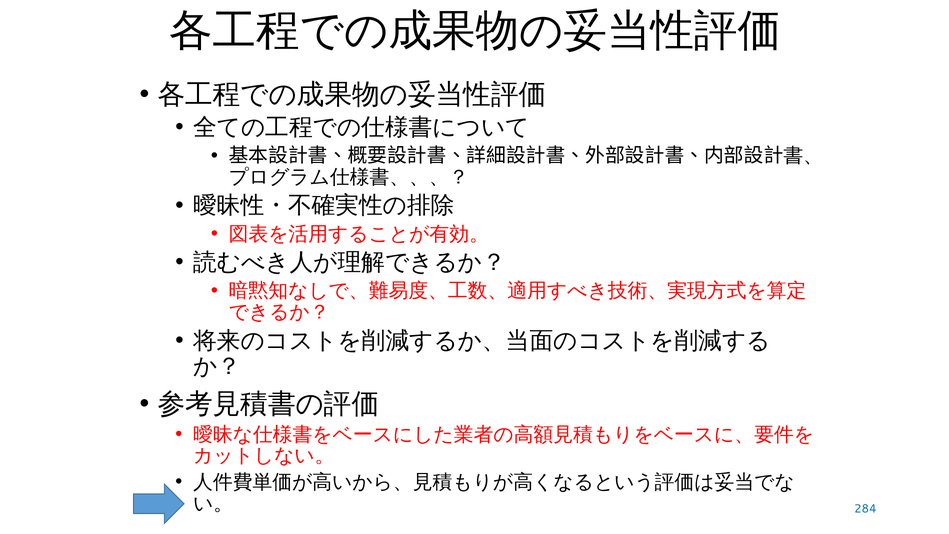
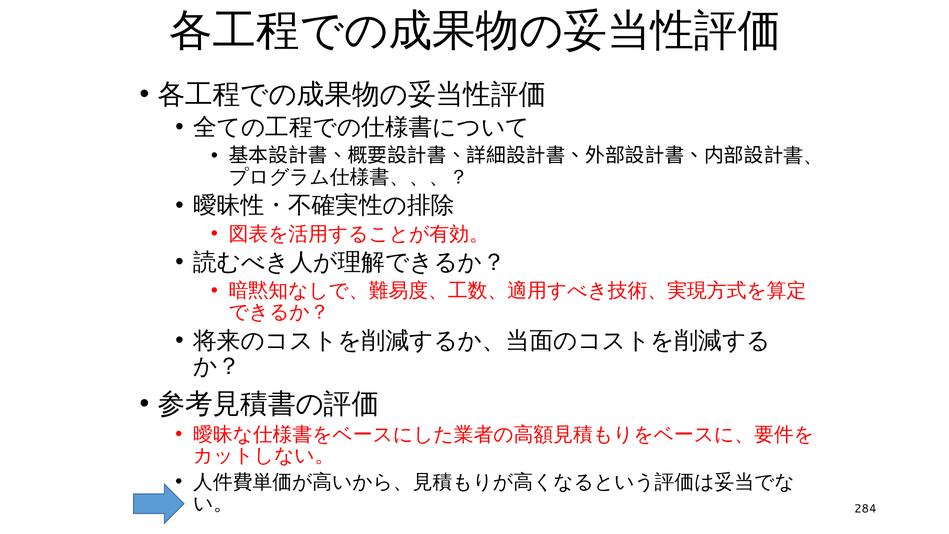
284 colour: blue -> black (865, 509)
